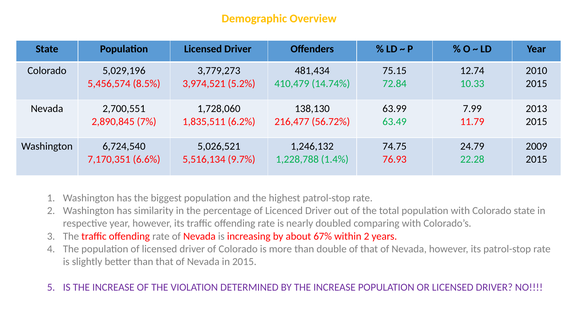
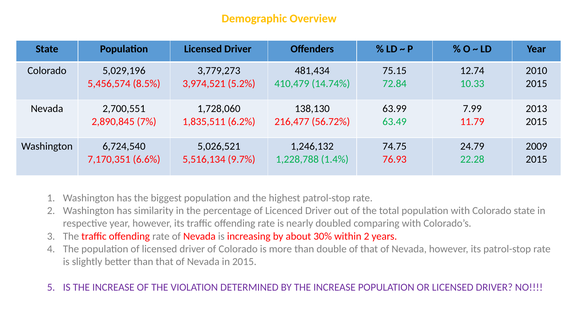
67%: 67% -> 30% (323, 236)
